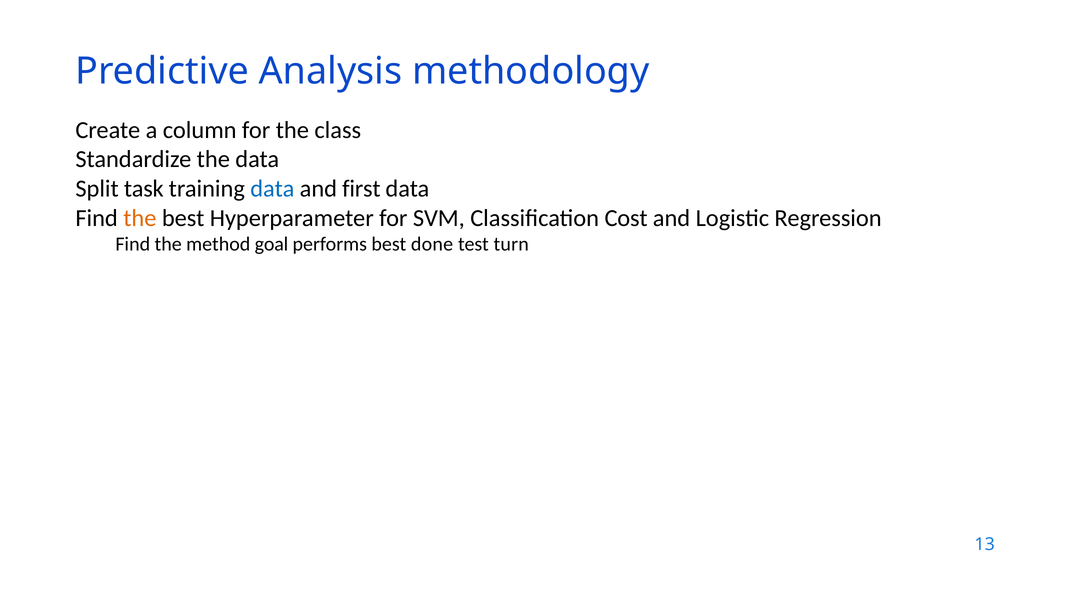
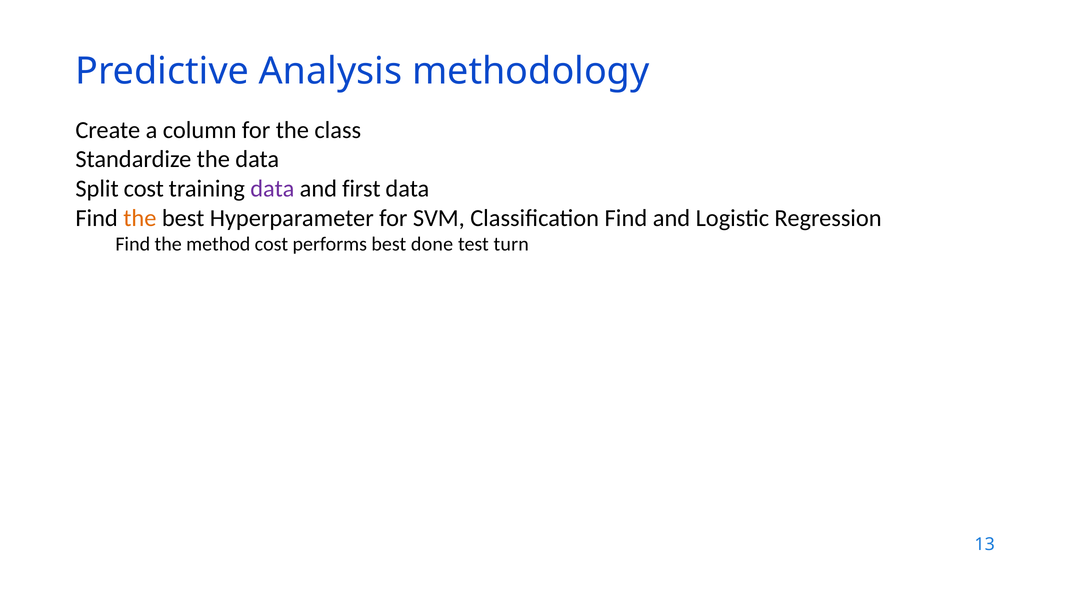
Split task: task -> cost (144, 189)
data colour: blue -> purple (272, 189)
Classification Cost: Cost -> Find (626, 218)
method goal: goal -> cost (271, 244)
